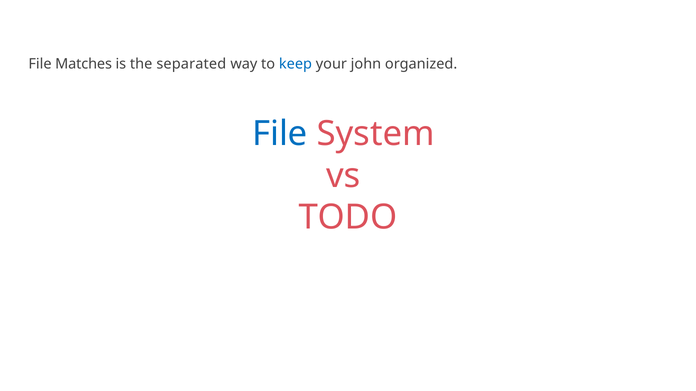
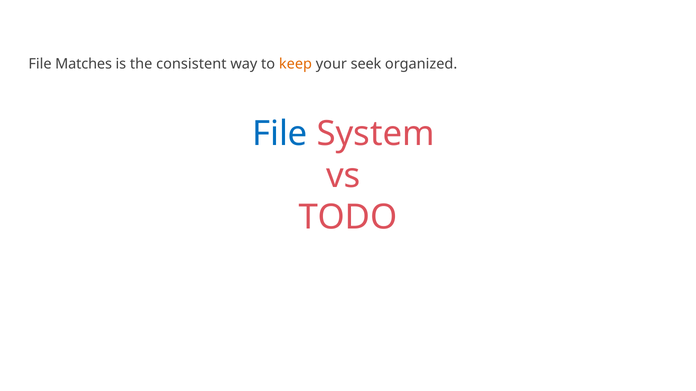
separated: separated -> consistent (191, 64)
keep colour: blue -> orange (295, 64)
john: john -> seek (366, 64)
